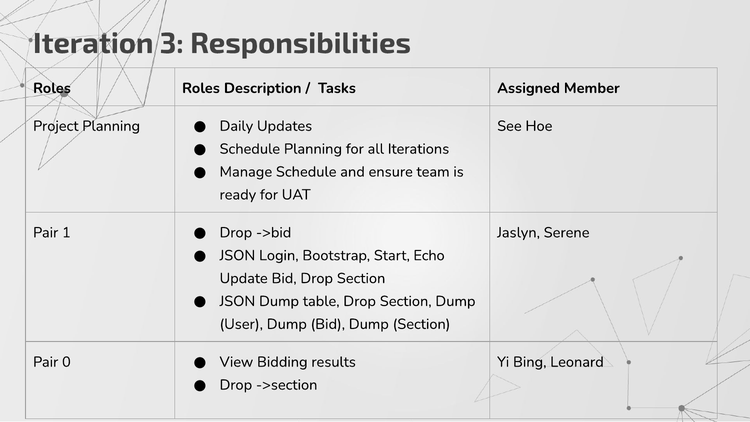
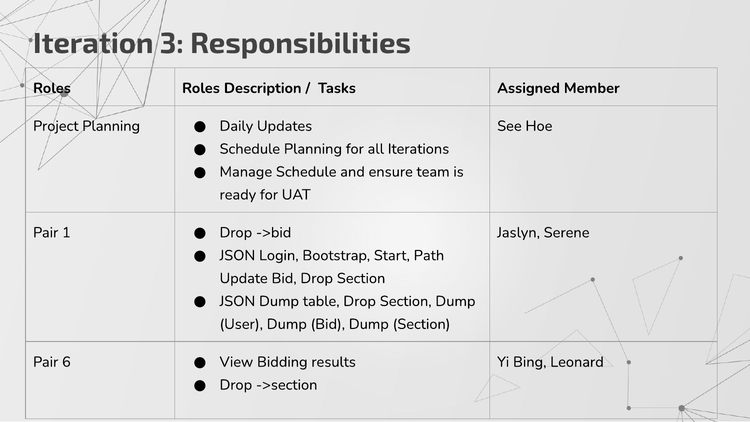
Echo: Echo -> Path (429, 255)
0: 0 -> 6 (66, 362)
